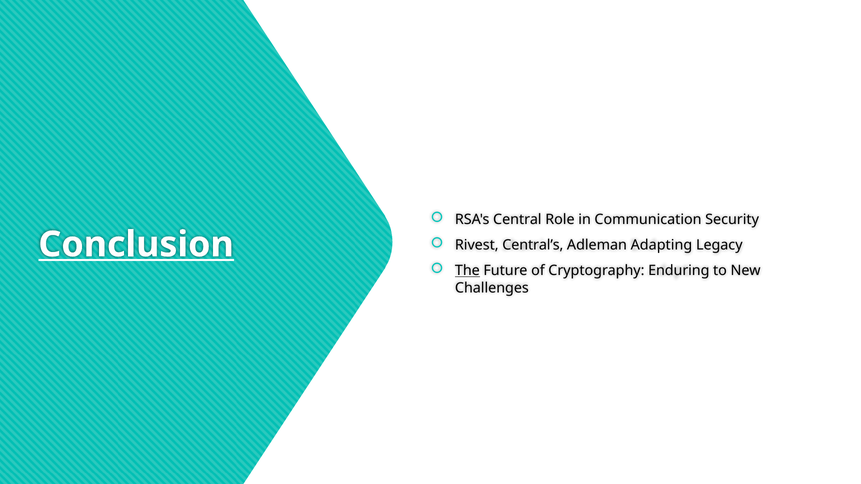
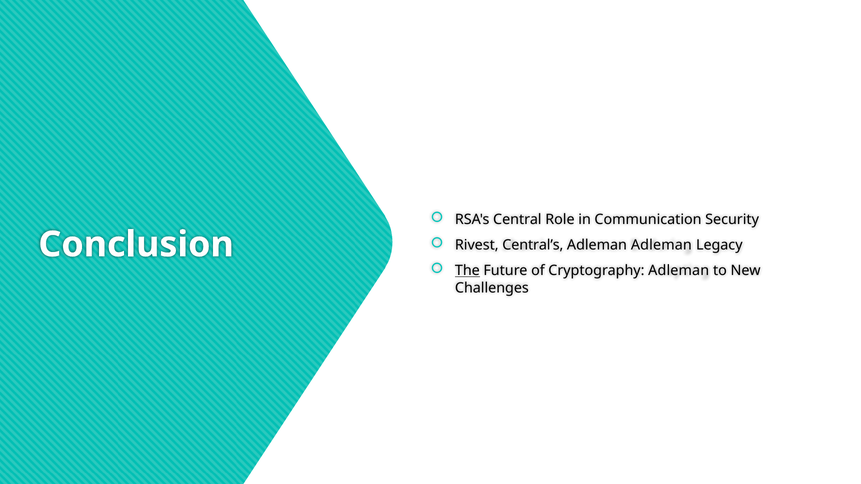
Adleman Adapting: Adapting -> Adleman (661, 245)
Conclusion underline: present -> none (136, 245)
Cryptography Enduring: Enduring -> Adleman (679, 271)
